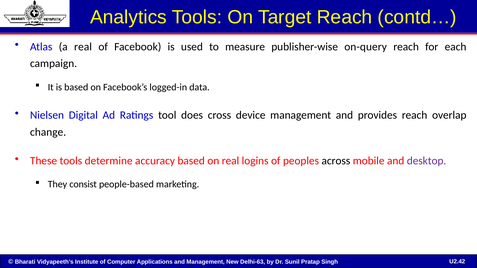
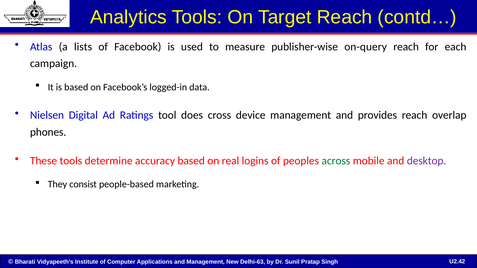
a real: real -> lists (83, 47)
change: change -> phones (48, 132)
across colour: black -> green (336, 161)
